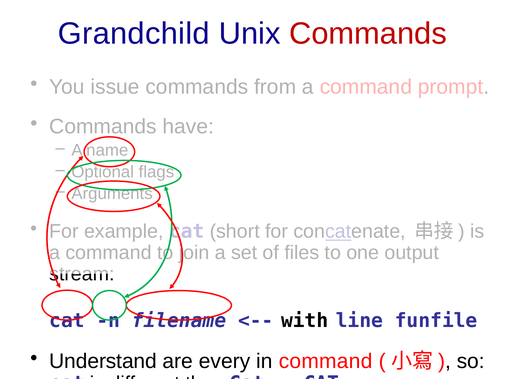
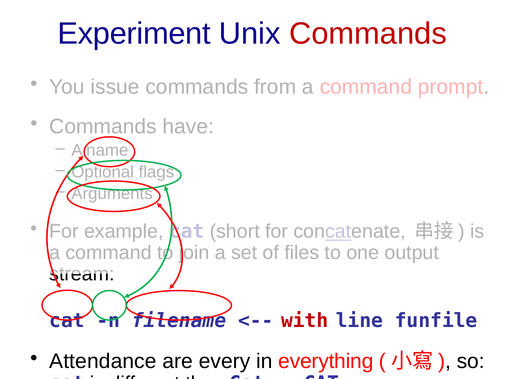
Grandchild: Grandchild -> Experiment (134, 34)
with colour: black -> red (305, 320)
Understand: Understand -> Attendance (103, 361)
in command: command -> everything (326, 361)
